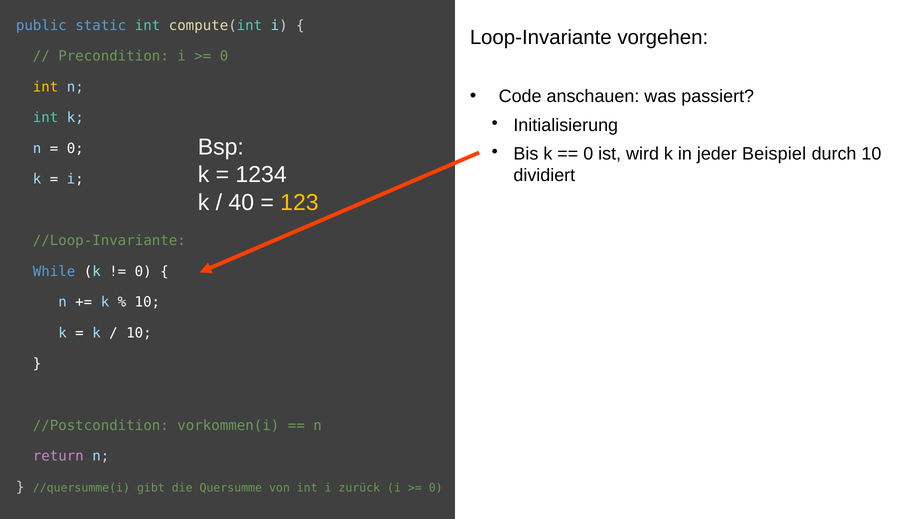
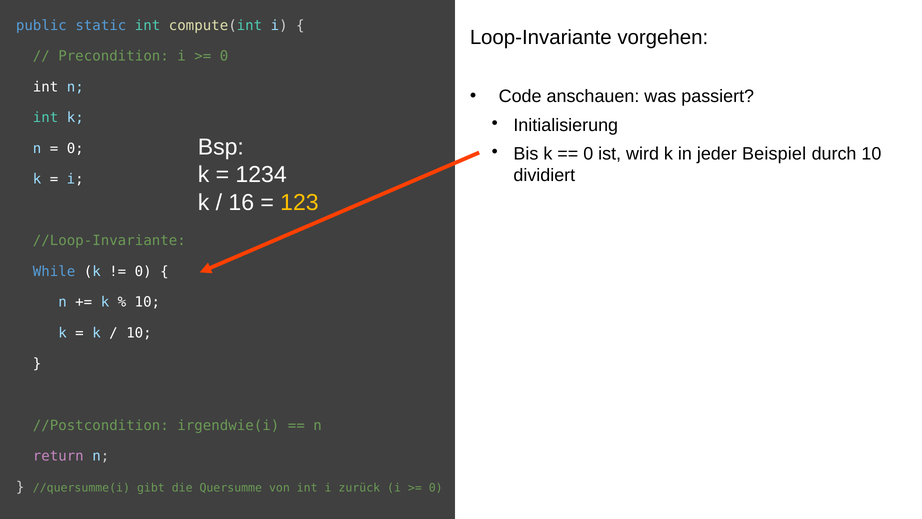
int colour: yellow -> white (46, 87)
40: 40 -> 16 (241, 202)
vorkommen(i: vorkommen(i -> irgendwie(i (228, 425)
